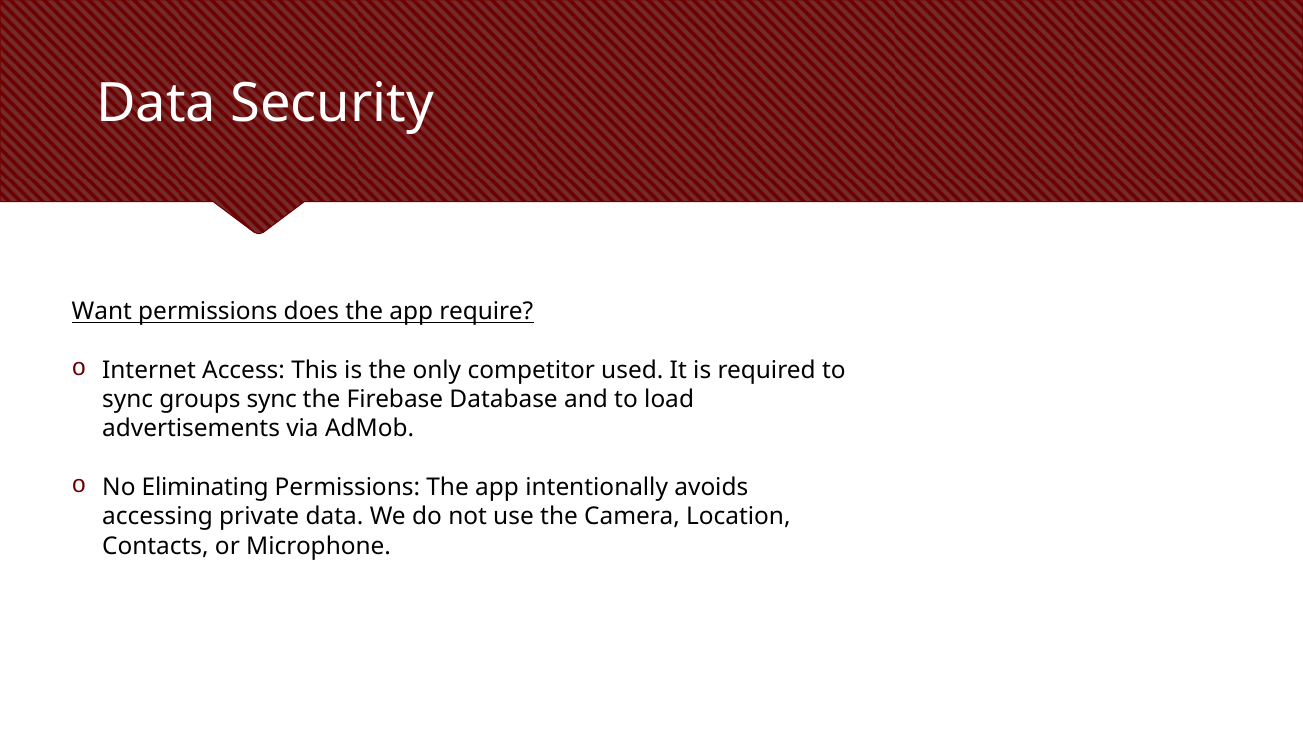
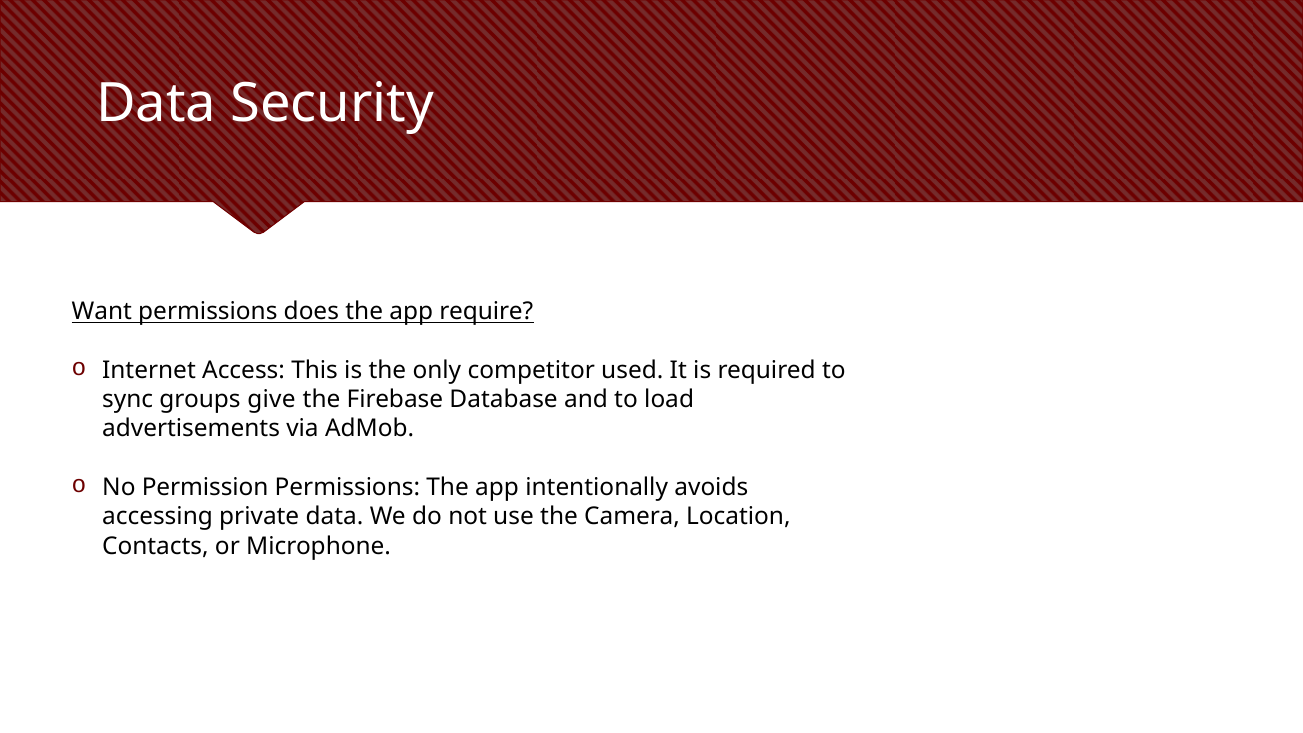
groups sync: sync -> give (271, 400)
Eliminating: Eliminating -> Permission (205, 487)
